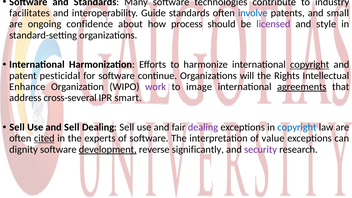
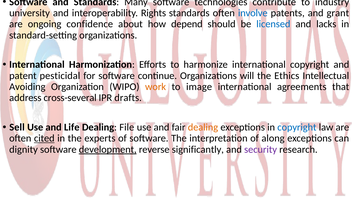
facilitates: facilitates -> university (30, 13)
Guide: Guide -> Rights (153, 13)
small: small -> grant (338, 13)
process: process -> depend (187, 24)
licensed colour: purple -> blue (273, 24)
style: style -> lacks (326, 24)
copyright underline: present -> none (310, 65)
Rights: Rights -> Ethics (287, 76)
Enhance: Enhance -> Avoiding (27, 87)
work colour: purple -> orange (156, 87)
agreements underline: present -> none (302, 87)
smart: smart -> drafts (128, 98)
and Sell: Sell -> Life (72, 127)
Dealing Sell: Sell -> File (127, 127)
dealing colour: purple -> orange (203, 127)
value: value -> along (273, 138)
